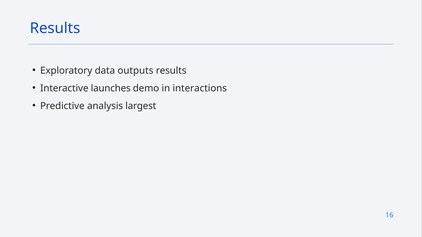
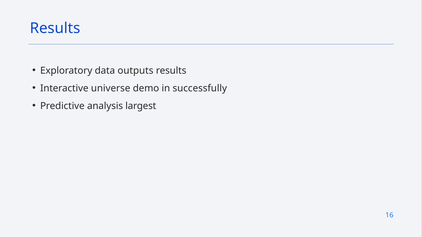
launches: launches -> universe (111, 88)
interactions: interactions -> successfully (200, 88)
